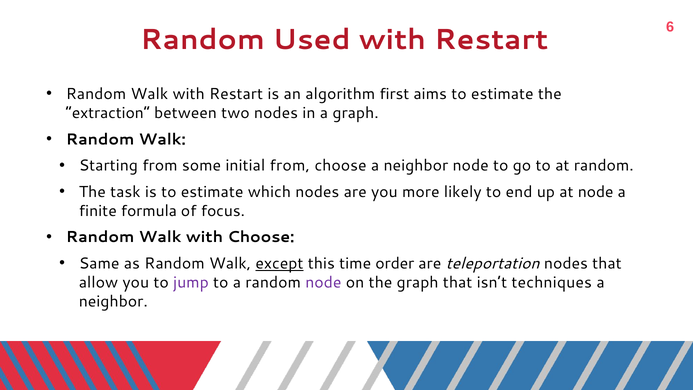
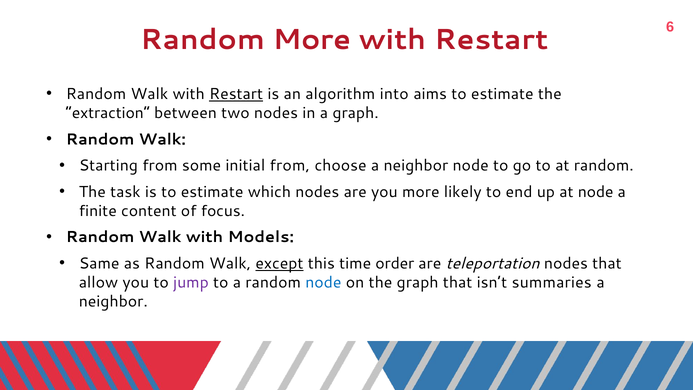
Random Used: Used -> More (312, 40)
Restart underline: none -> present (236, 94)
first: first -> into (394, 94)
formula: formula -> content (149, 211)
with Choose: Choose -> Models (261, 237)
node colour: purple -> blue (323, 282)
techniques: techniques -> summaries (552, 282)
